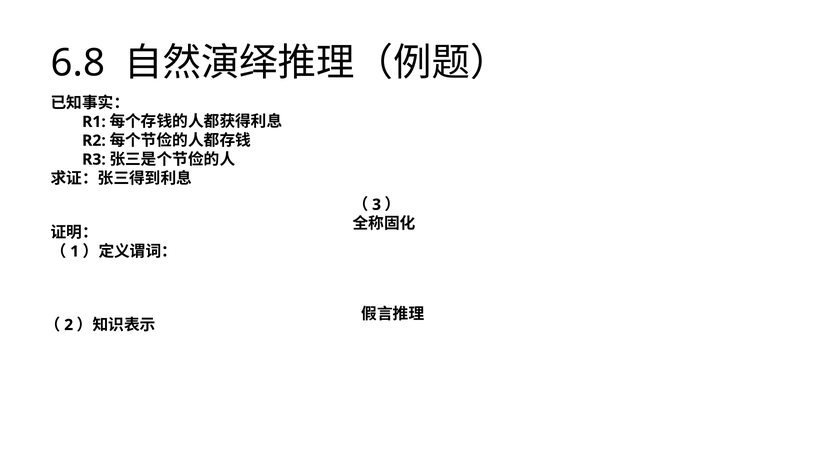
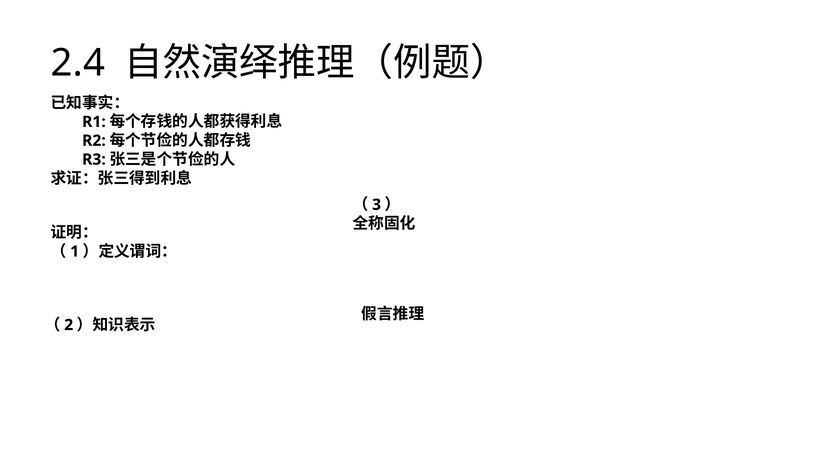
6.8: 6.8 -> 2.4 (78, 63)
